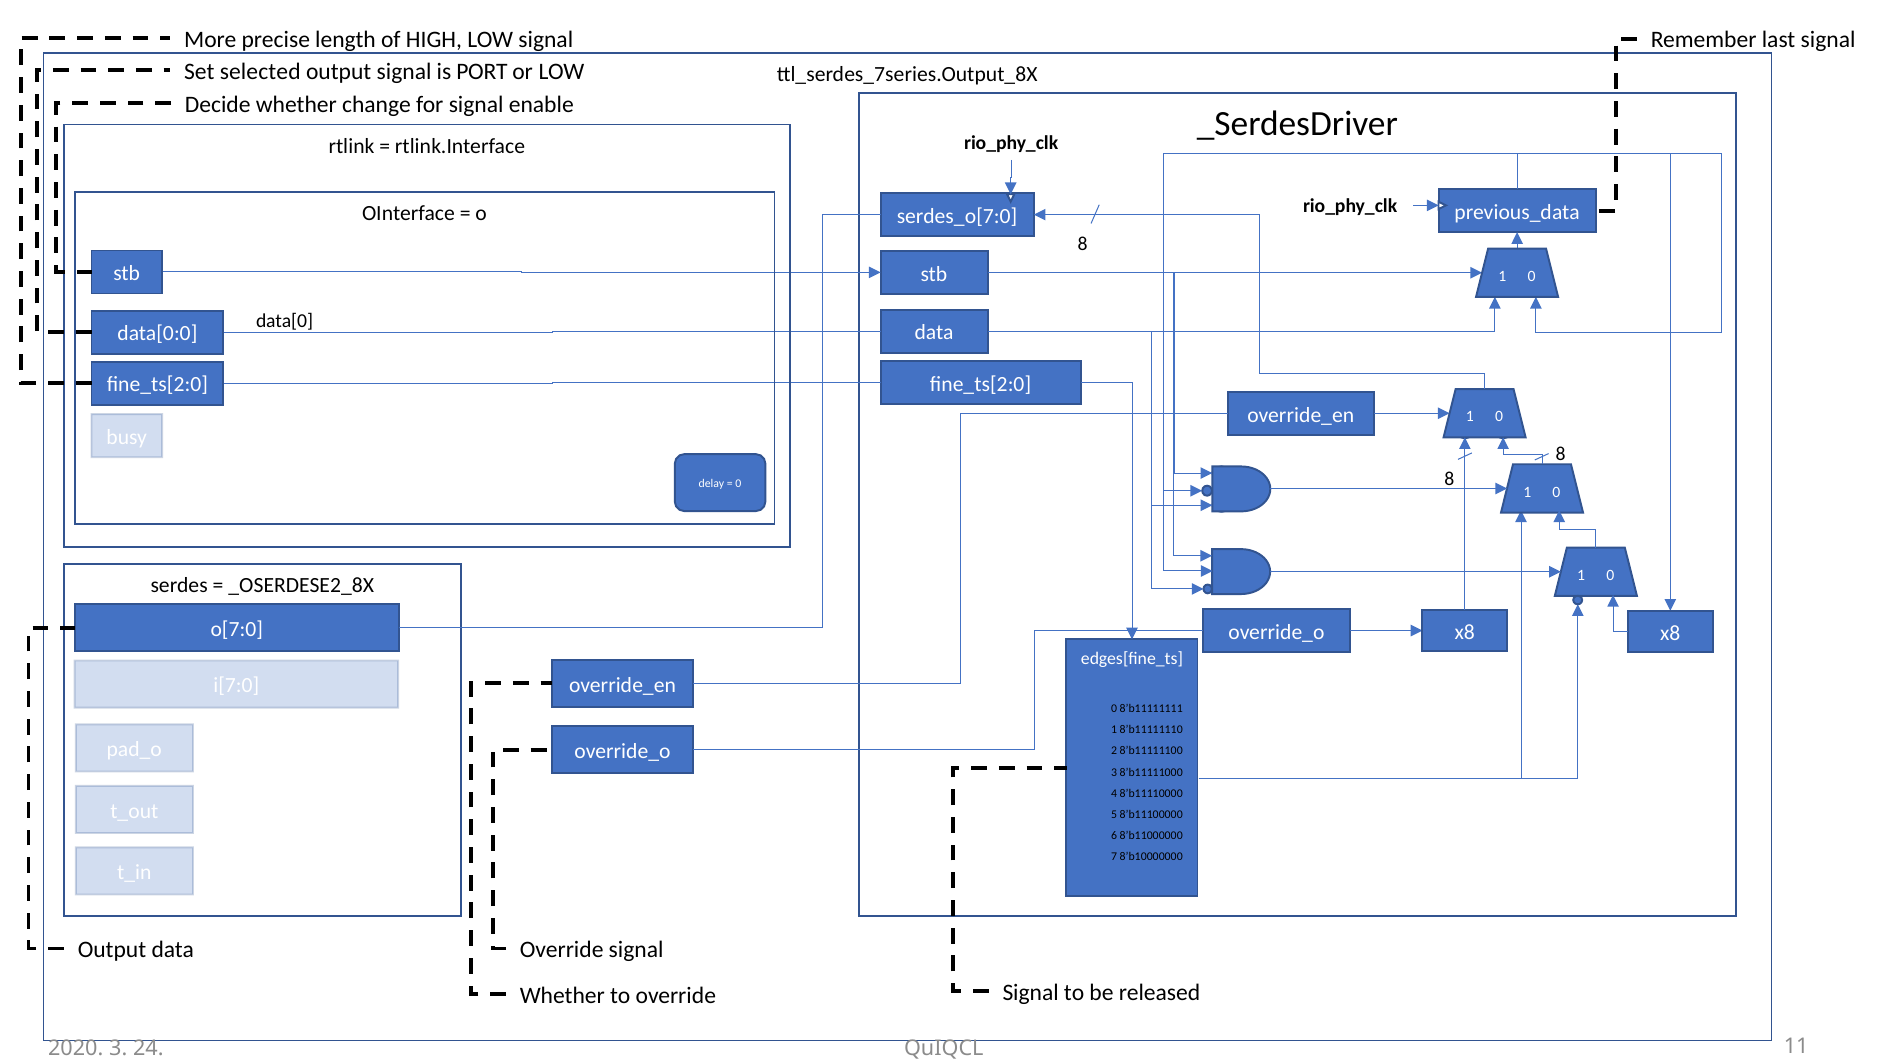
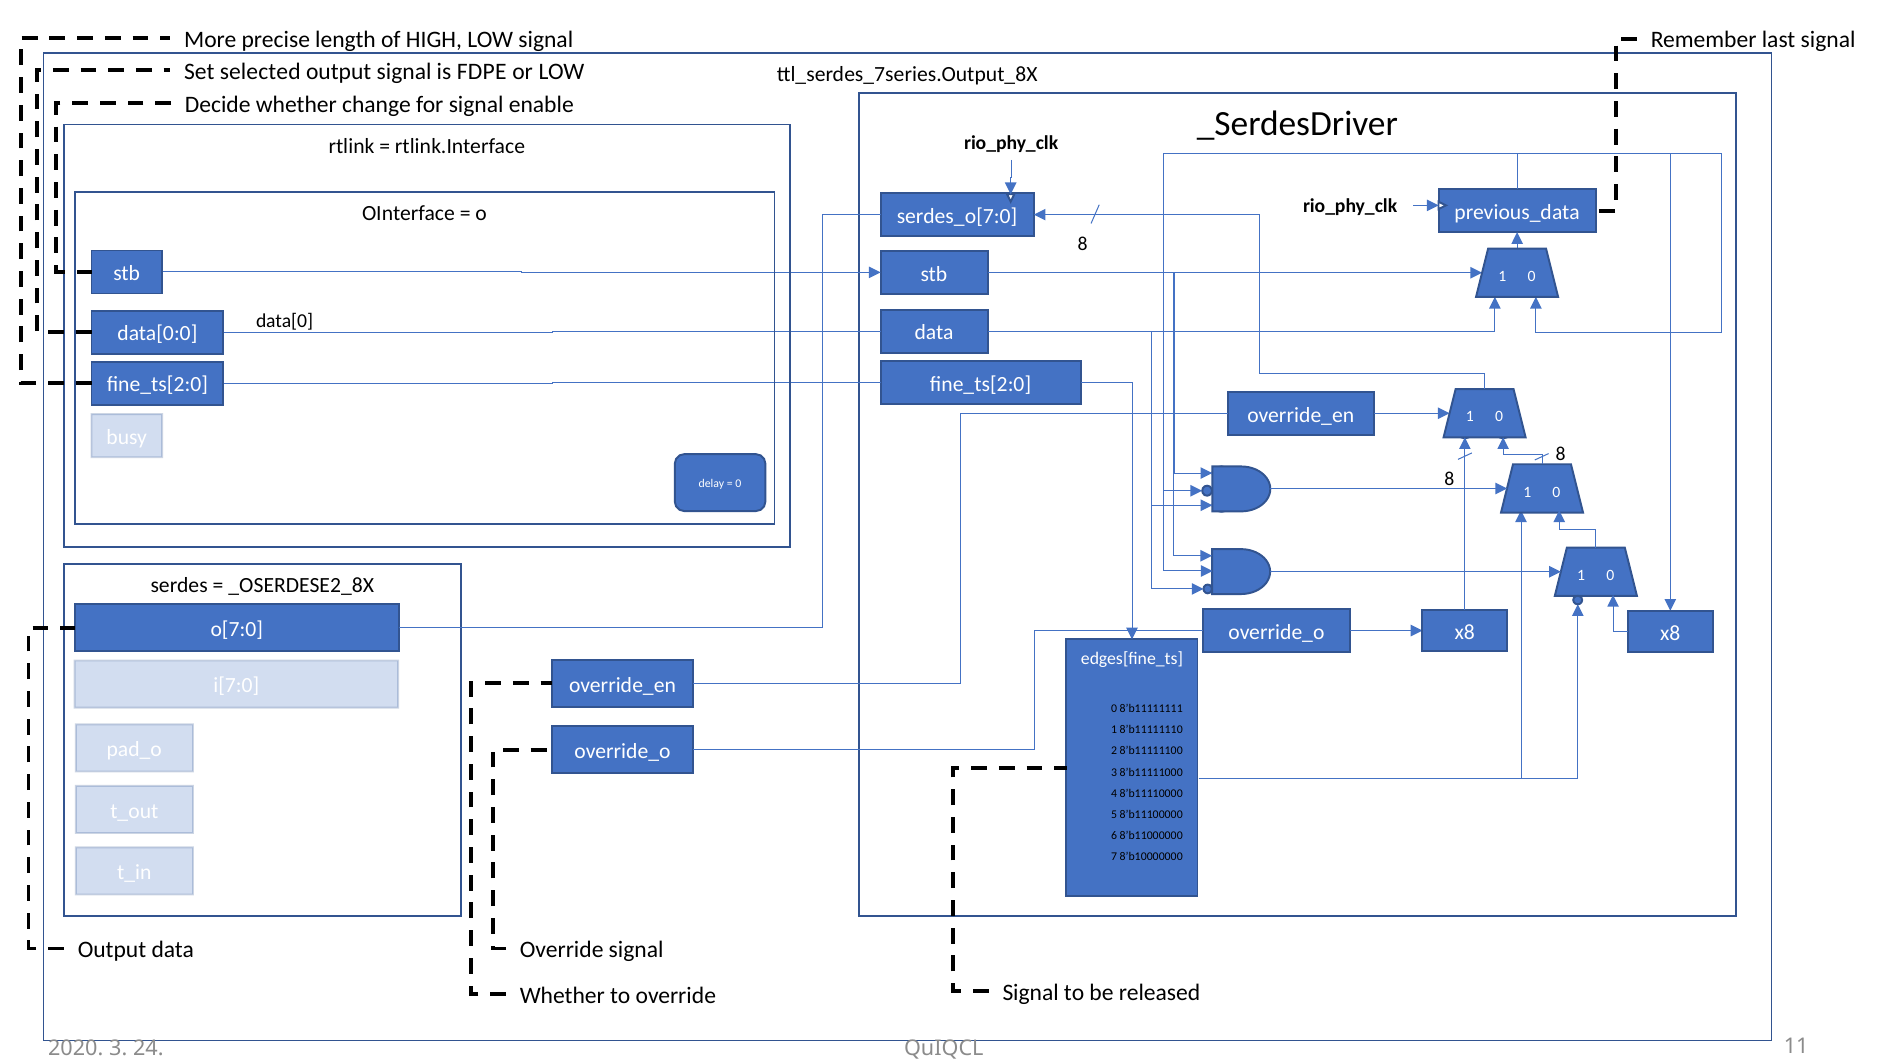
PORT: PORT -> FDPE (482, 71)
